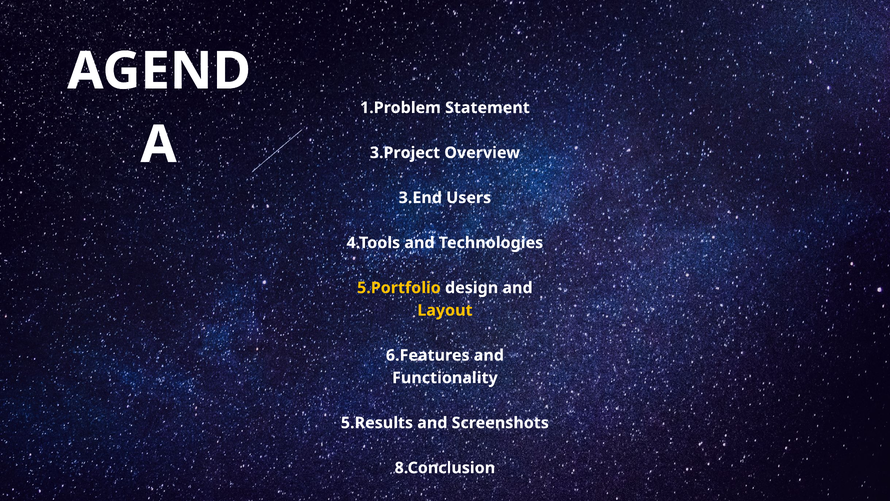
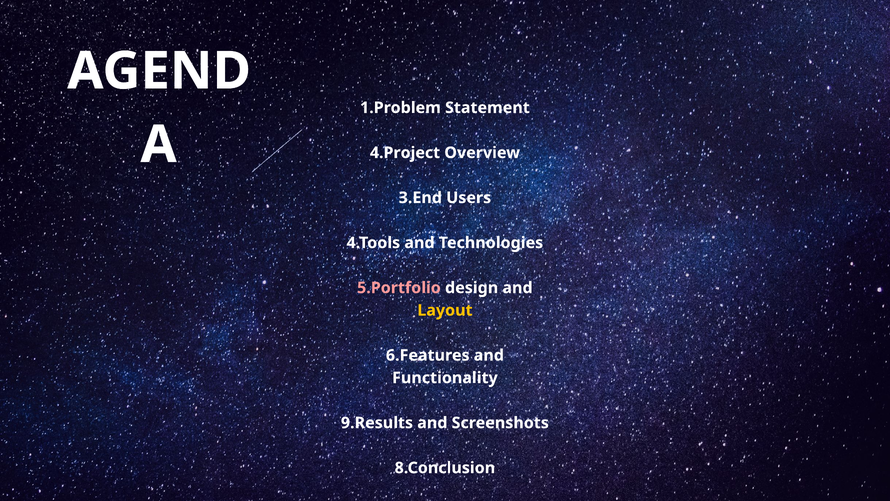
3.Project: 3.Project -> 4.Project (405, 153)
5.Portfolio colour: yellow -> pink (399, 288)
5.Results: 5.Results -> 9.Results (377, 423)
